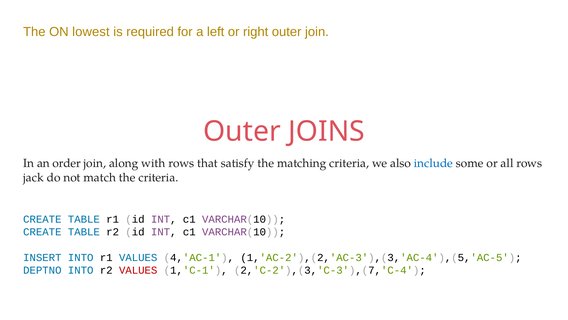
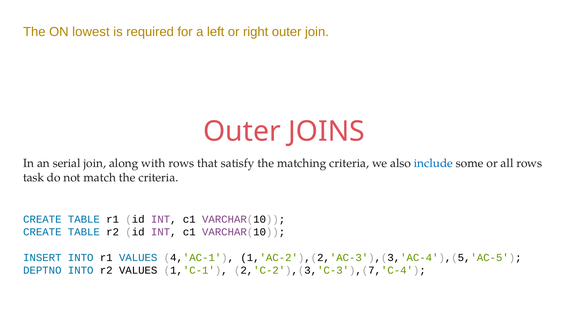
order: order -> serial (67, 163)
jack: jack -> task (34, 177)
VALUES colour: red -> black (138, 270)
